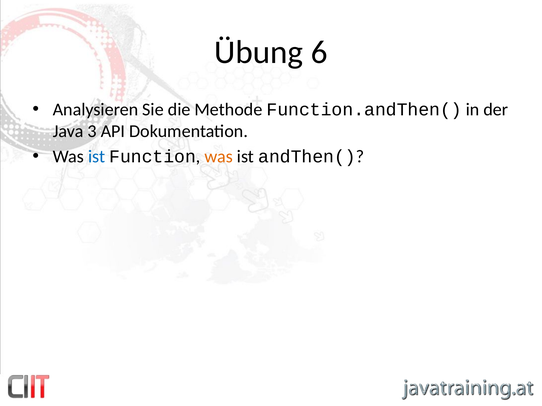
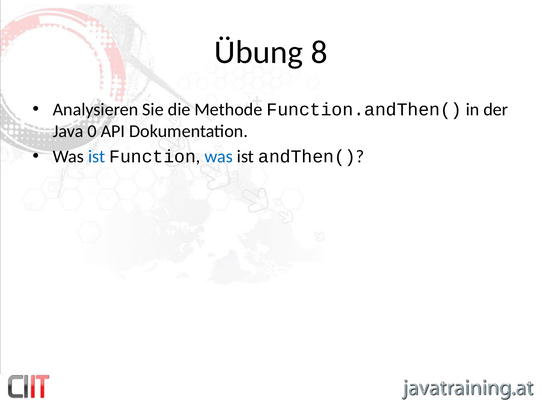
6: 6 -> 8 (319, 52)
3: 3 -> 0 (92, 131)
was colour: orange -> blue (219, 157)
